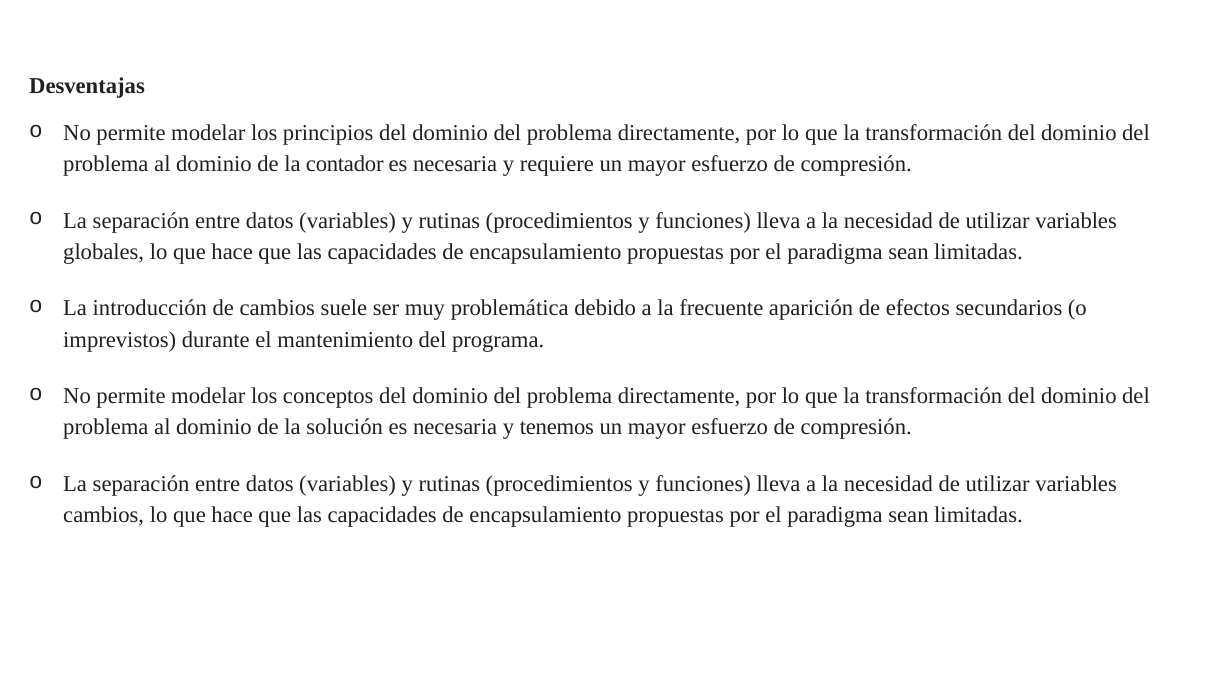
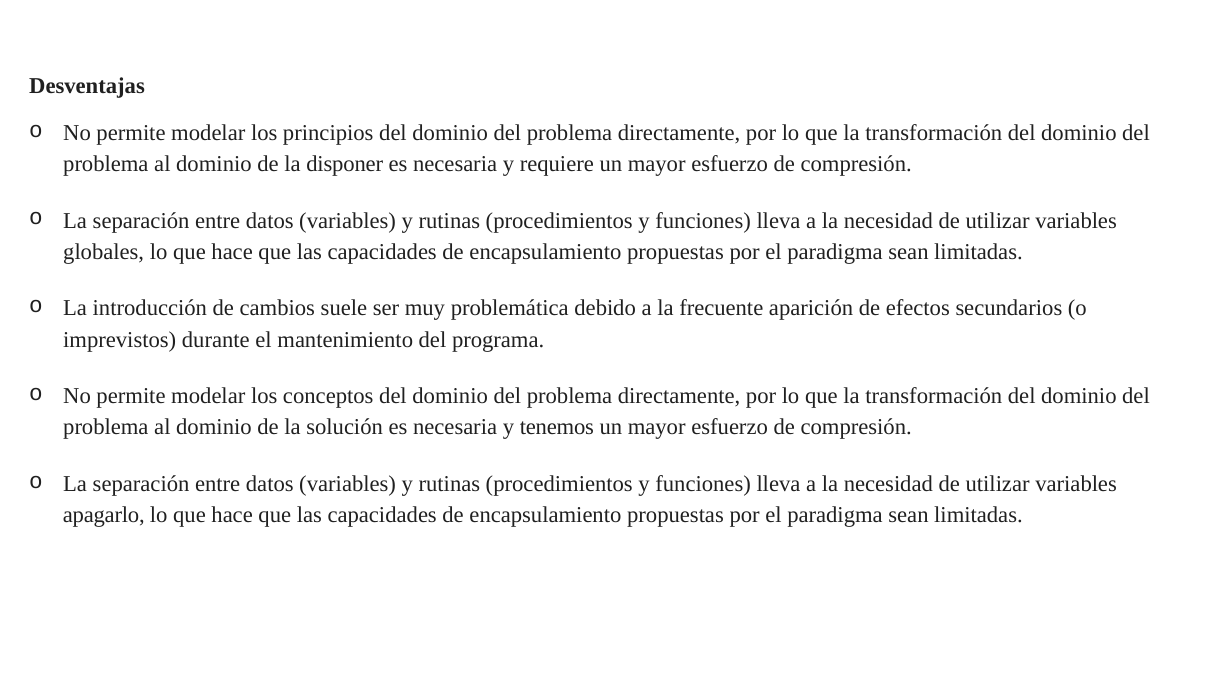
contador: contador -> disponer (345, 164)
cambios: cambios -> apagarlo (104, 515)
